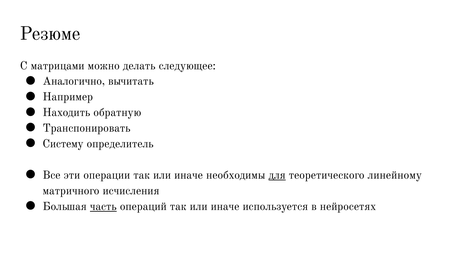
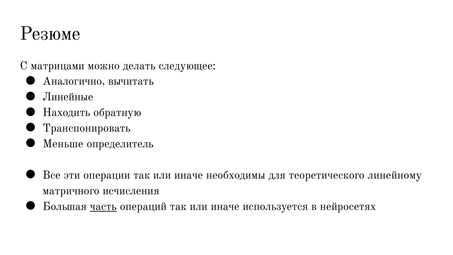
Например: Например -> Линейные (68, 97)
Систему: Систему -> Меньше (63, 144)
для underline: present -> none (277, 175)
